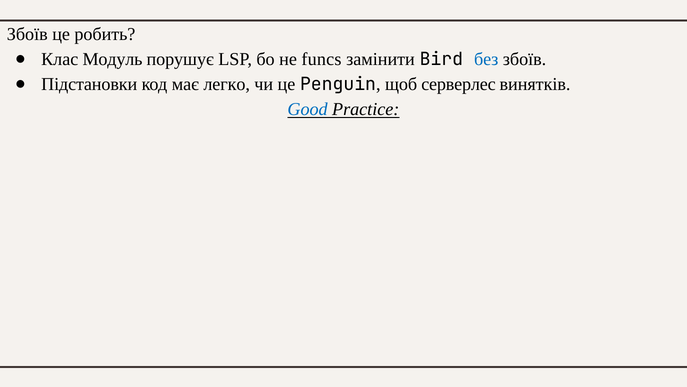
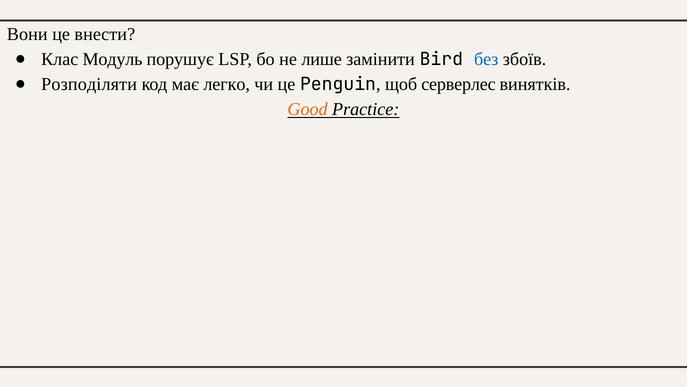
Збоїв: Збоїв -> Вони (27, 34)
робить: робить -> внести (105, 34)
funcs: funcs -> лише (322, 59)
Підстановки: Підстановки -> Розподіляти (89, 84)
Good colour: blue -> orange (308, 109)
